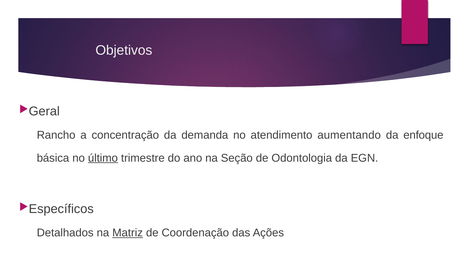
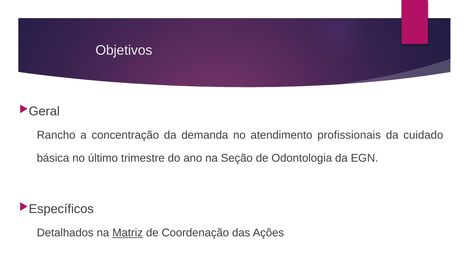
aumentando: aumentando -> profissionais (349, 135)
enfoque: enfoque -> cuidado (423, 135)
último underline: present -> none (103, 158)
